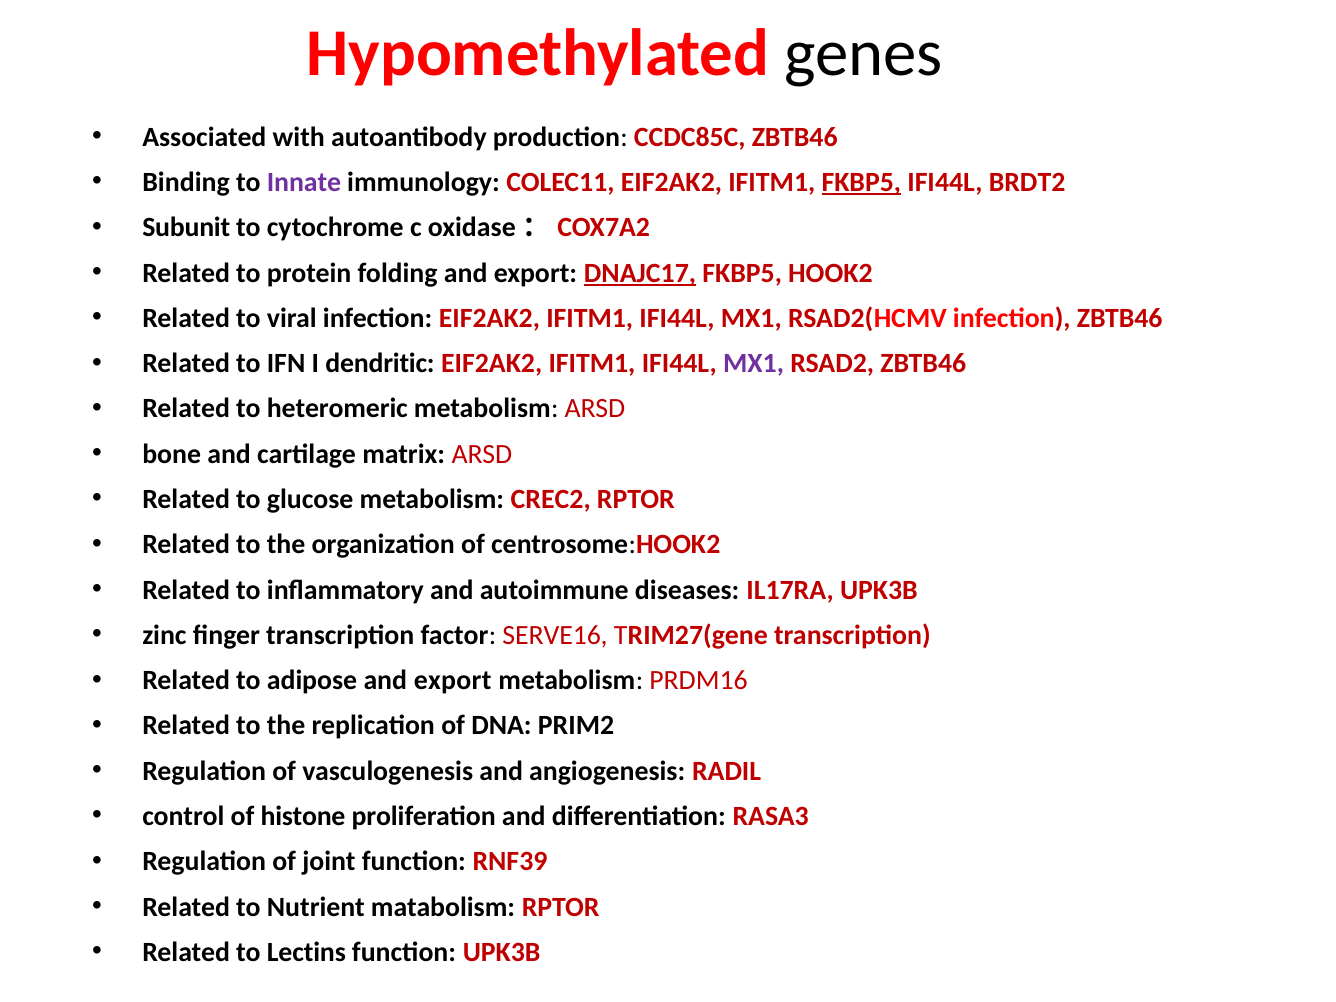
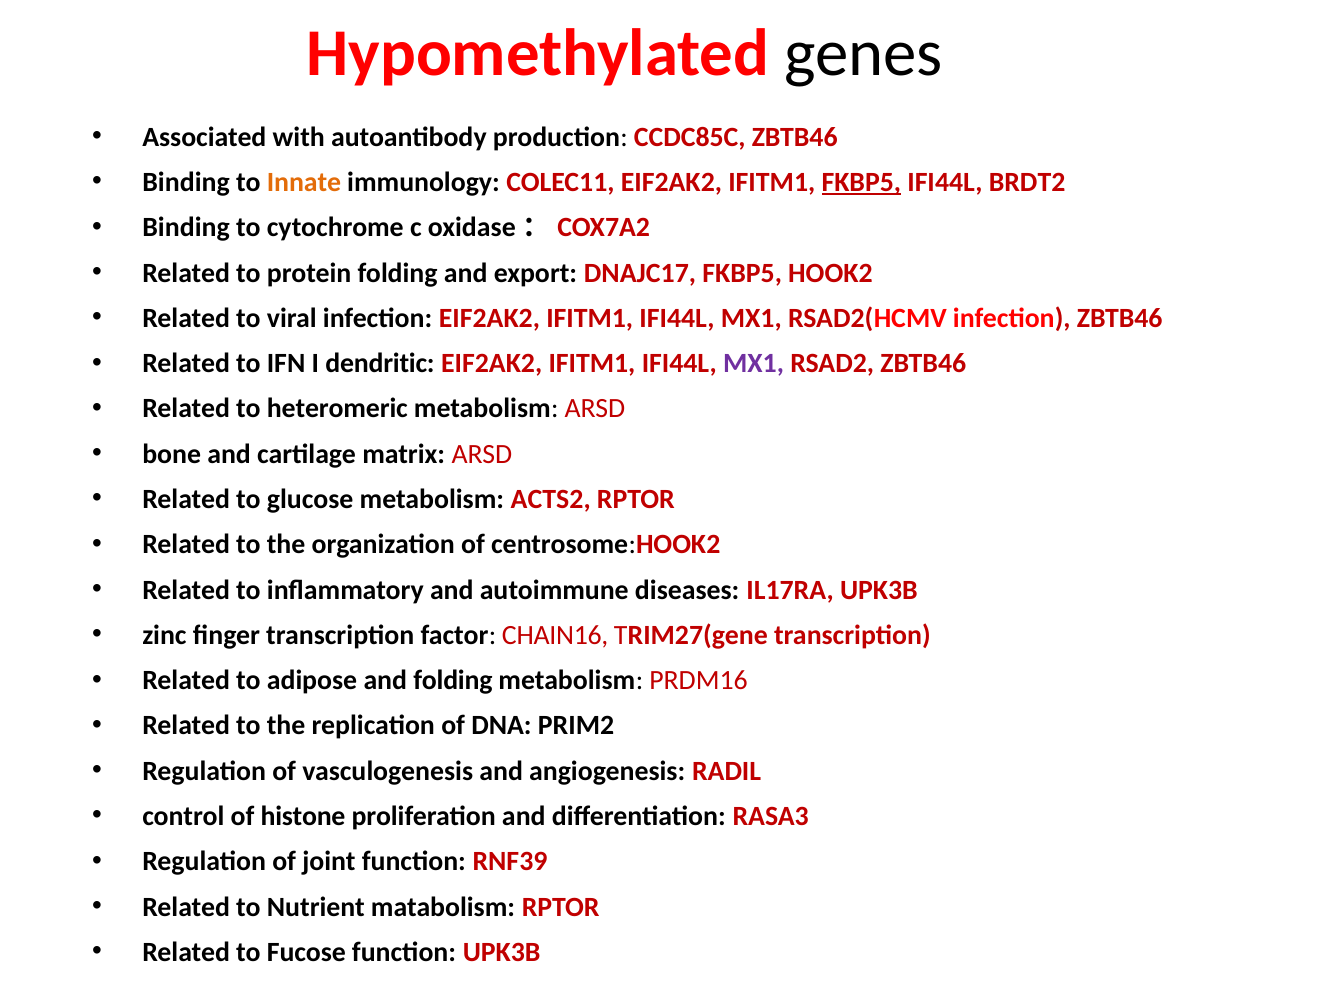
Innate colour: purple -> orange (304, 182)
Subunit: Subunit -> Binding (186, 228)
DNAJC17 underline: present -> none (640, 273)
CREC2: CREC2 -> ACTS2 (551, 499)
SERVE16: SERVE16 -> CHAIN16 (555, 635)
adipose and export: export -> folding (453, 680)
Lectins: Lectins -> Fucose (306, 952)
